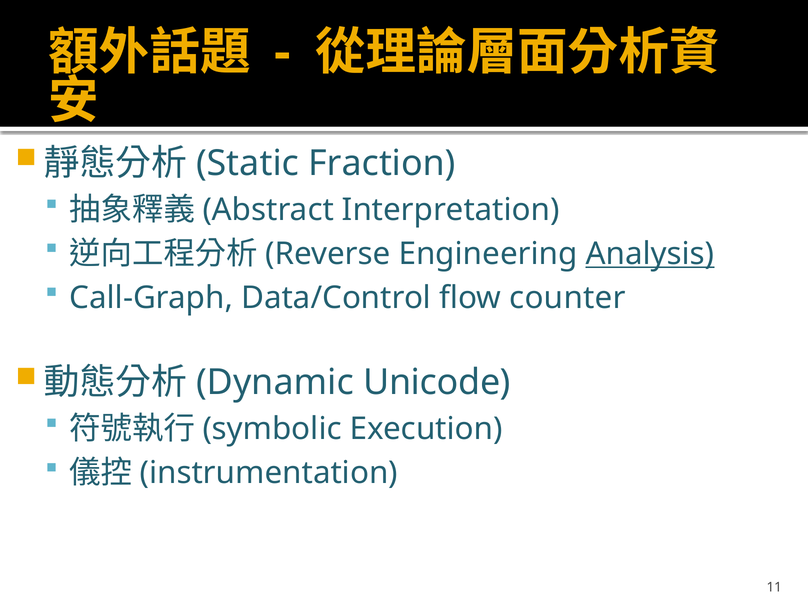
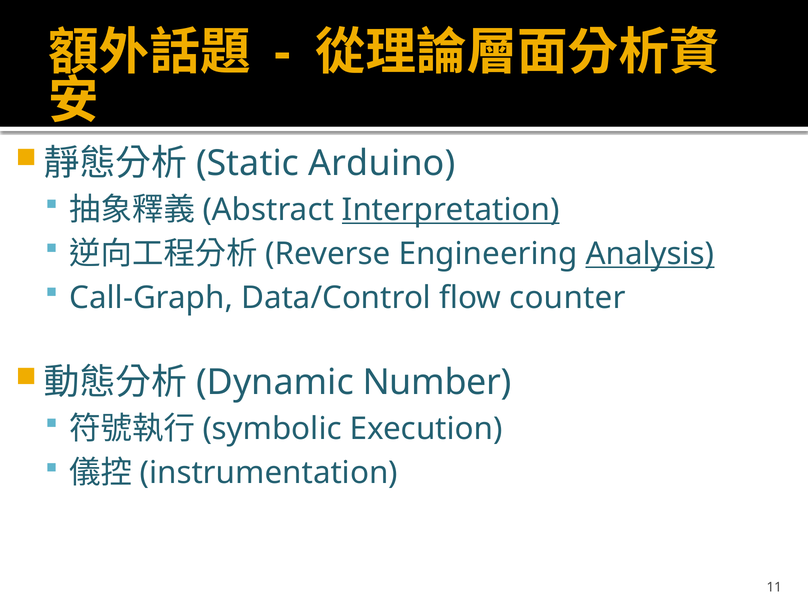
Fraction: Fraction -> Arduino (382, 163)
Interpretation underline: none -> present (451, 210)
Unicode: Unicode -> Number (437, 383)
